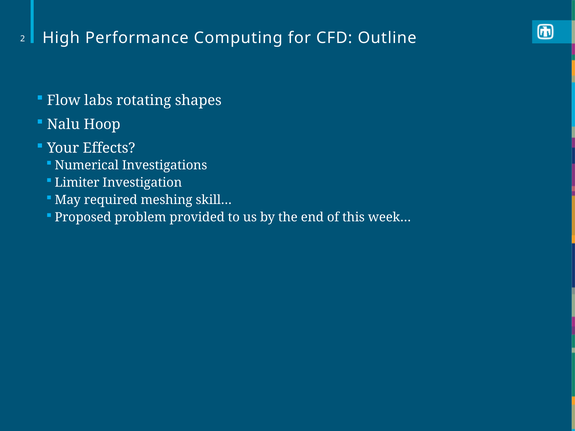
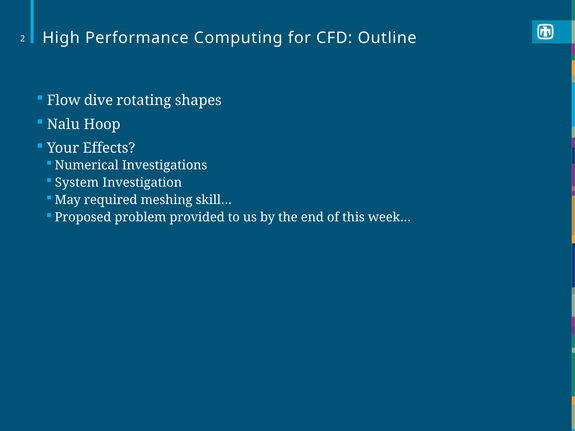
labs: labs -> dive (99, 100)
Limiter: Limiter -> System (77, 183)
